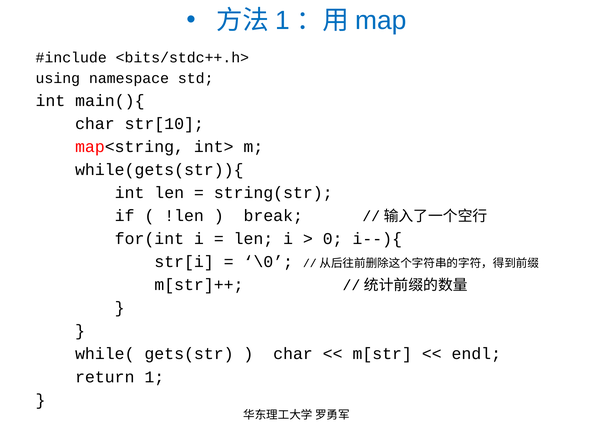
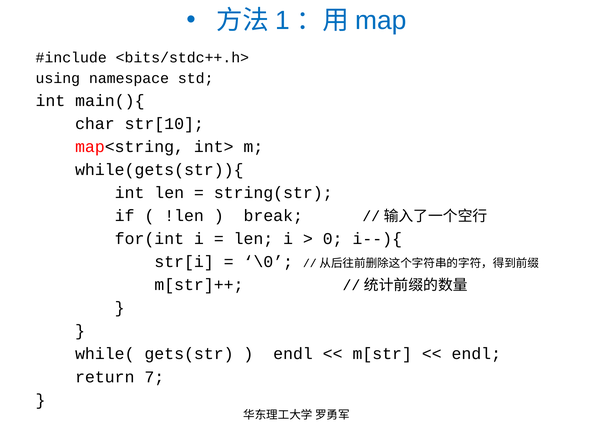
char: char -> endl (293, 354)
return 1: 1 -> 7 (154, 378)
